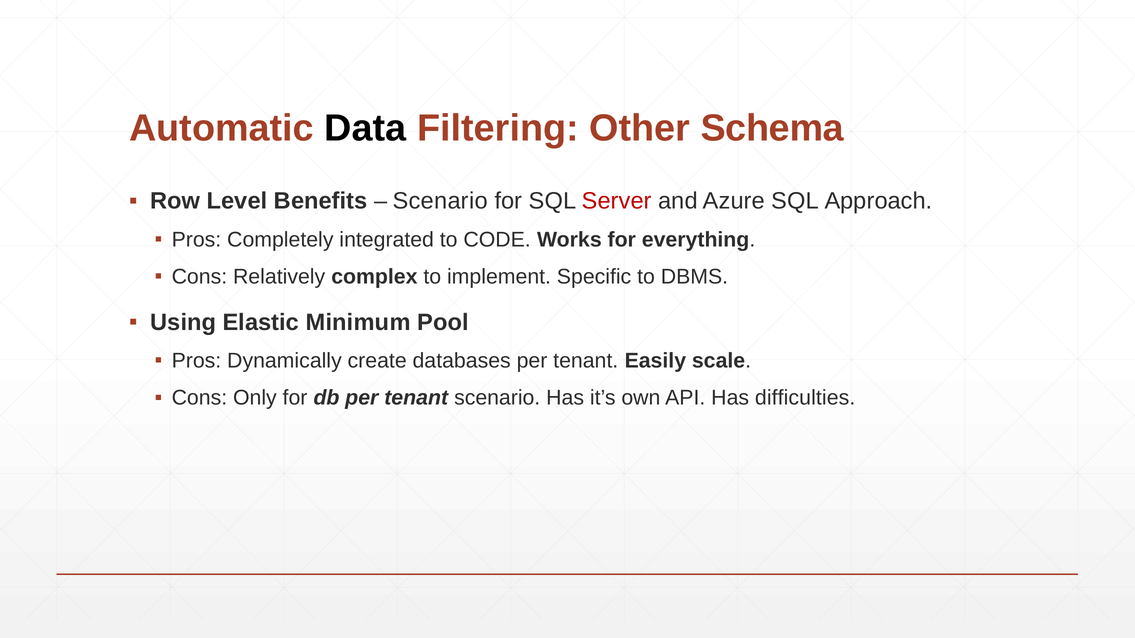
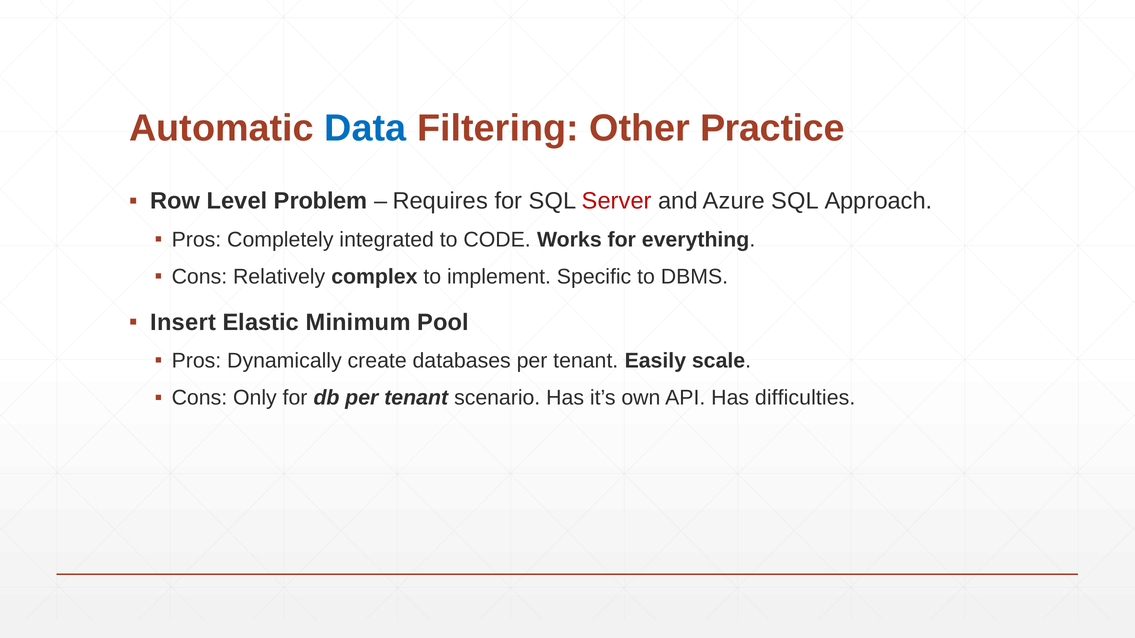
Data colour: black -> blue (365, 128)
Schema: Schema -> Practice (772, 128)
Benefits: Benefits -> Problem (321, 201)
Scenario: Scenario -> Requires (440, 201)
Using: Using -> Insert (183, 322)
